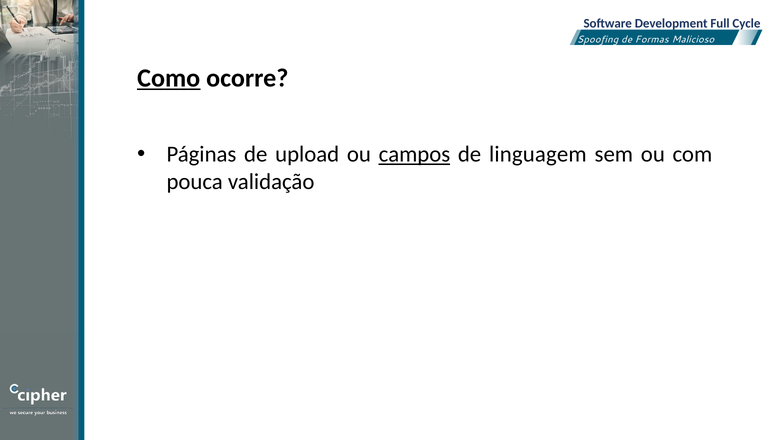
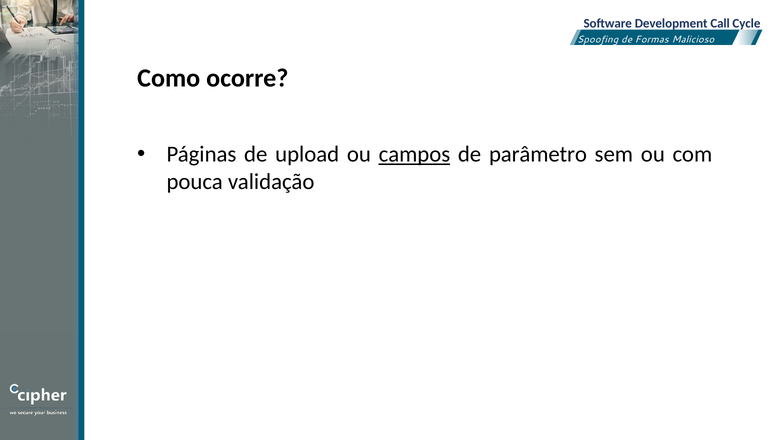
Full: Full -> Call (720, 24)
Como underline: present -> none (169, 78)
linguagem: linguagem -> parâmetro (538, 154)
